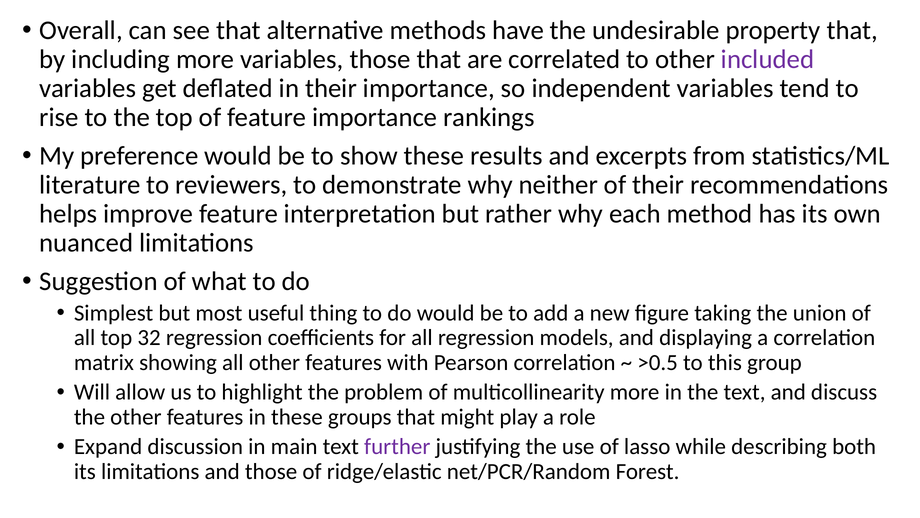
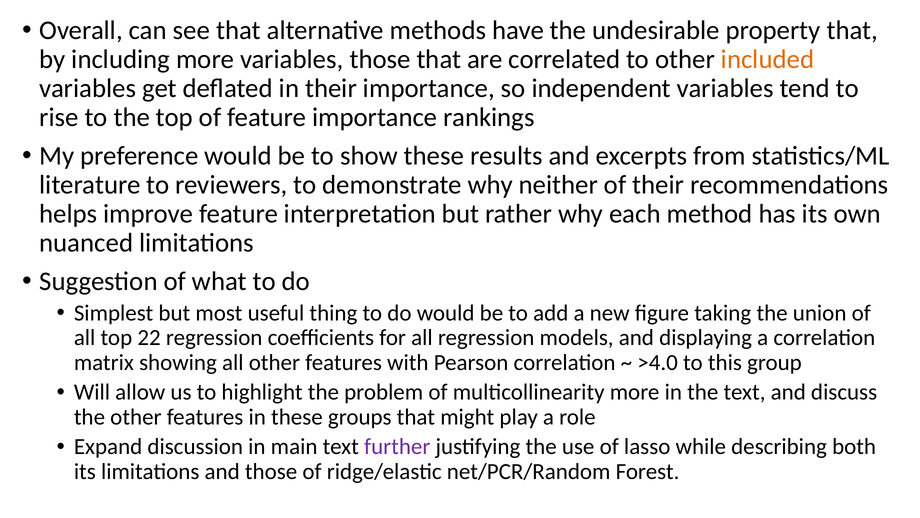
included colour: purple -> orange (768, 59)
32: 32 -> 22 (149, 338)
>0.5: >0.5 -> >4.0 (658, 362)
